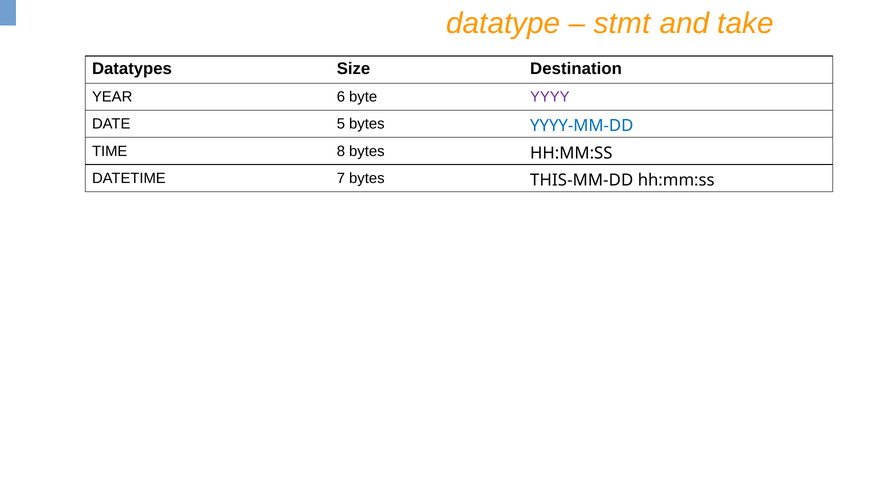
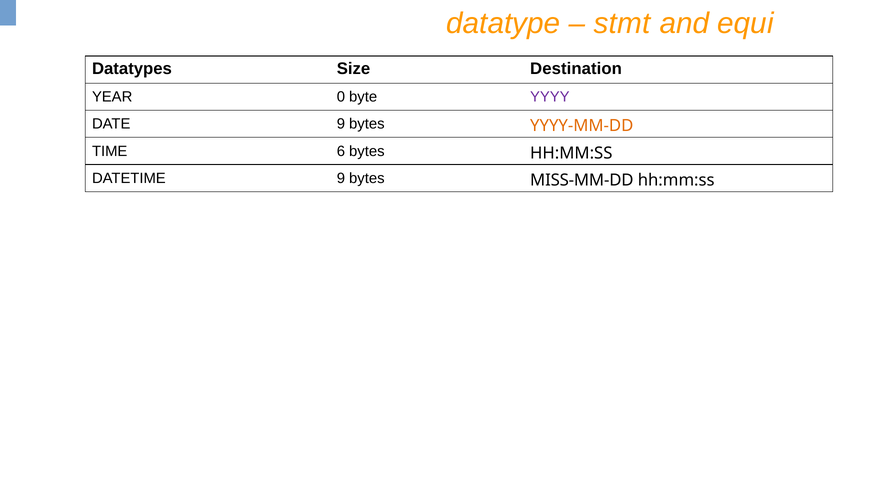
take: take -> equi (746, 23)
6: 6 -> 0 (341, 97)
DATE 5: 5 -> 9 (341, 124)
YYYY-MM-DD colour: blue -> orange (582, 126)
8: 8 -> 6 (341, 151)
DATETIME 7: 7 -> 9 (341, 178)
THIS-MM-DD: THIS-MM-DD -> MISS-MM-DD (582, 180)
